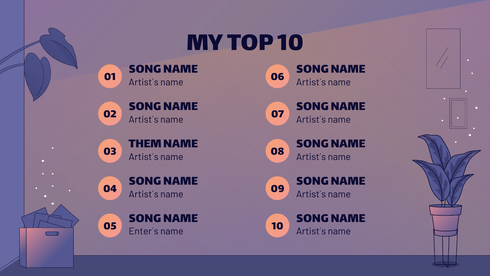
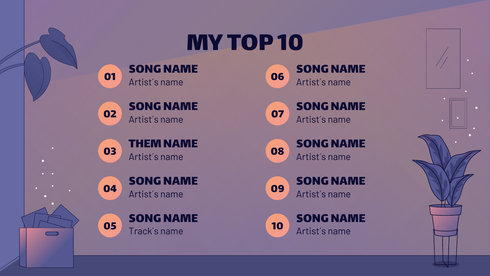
Enter´s: Enter´s -> Track´s (144, 231)
